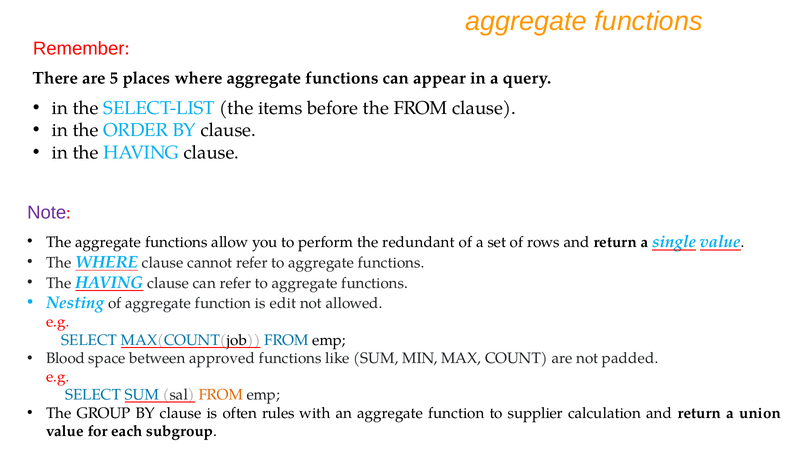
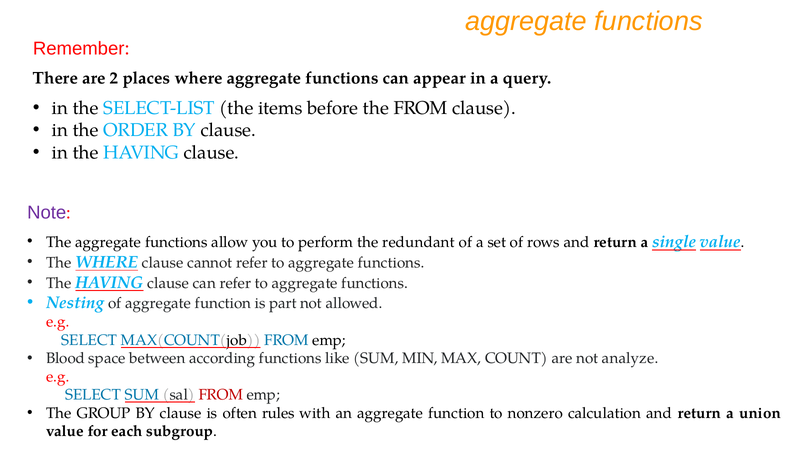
5: 5 -> 2 (114, 78)
edit: edit -> part (283, 303)
approved: approved -> according (222, 358)
padded: padded -> analyze (630, 358)
FROM colour: orange -> red (221, 394)
supplier: supplier -> nonzero (535, 413)
